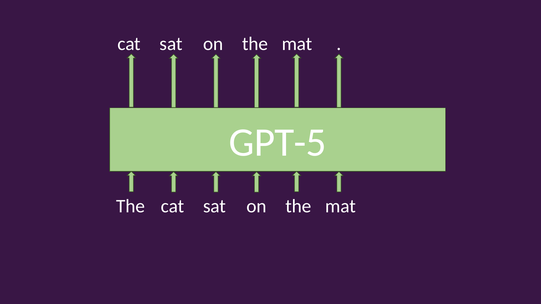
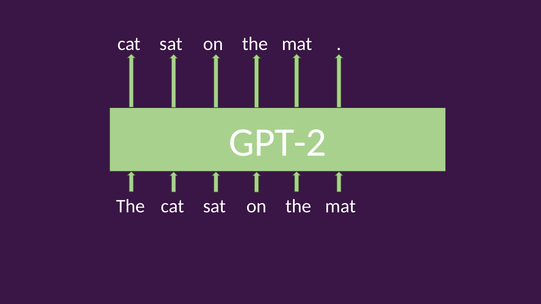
GPT-5: GPT-5 -> GPT-2 (278, 143)
